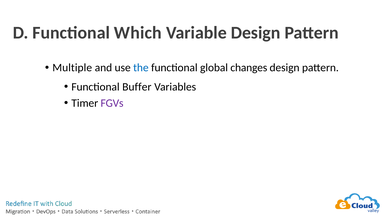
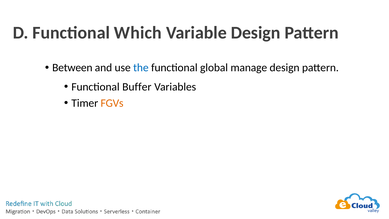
Multiple: Multiple -> Between (72, 68)
changes: changes -> manage (249, 68)
FGVs colour: purple -> orange (112, 103)
